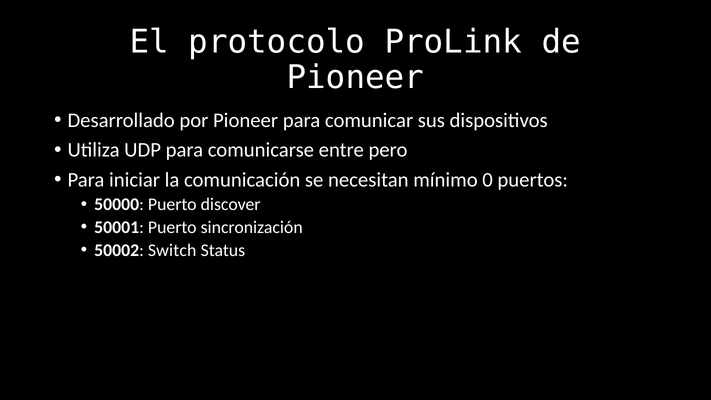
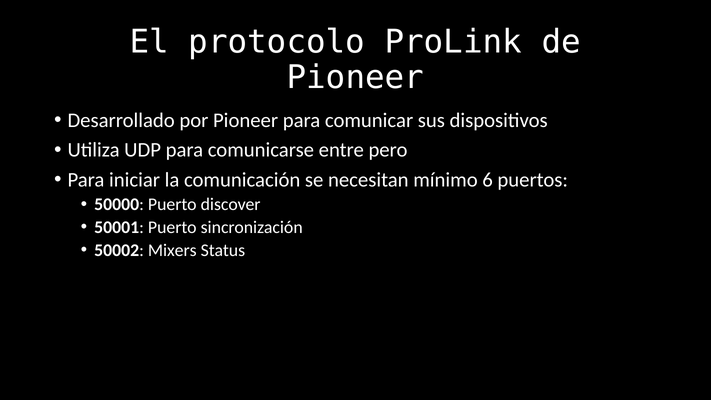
0: 0 -> 6 (488, 180)
Switch: Switch -> Mixers (172, 250)
